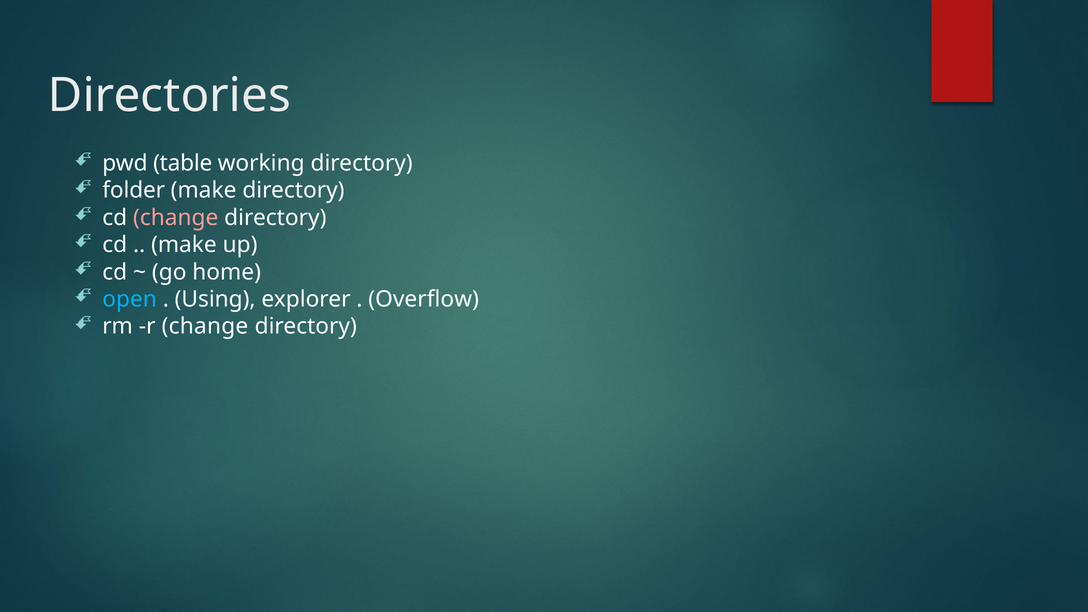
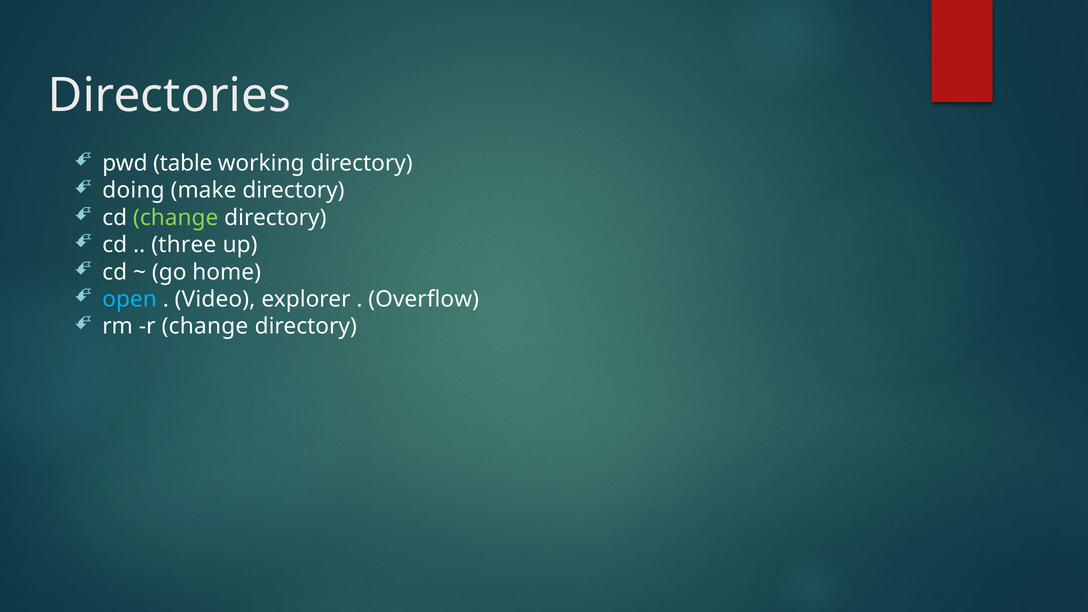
folder: folder -> doing (134, 190)
change colour: pink -> light green (176, 218)
make: make -> three (184, 245)
Using: Using -> Video (215, 299)
